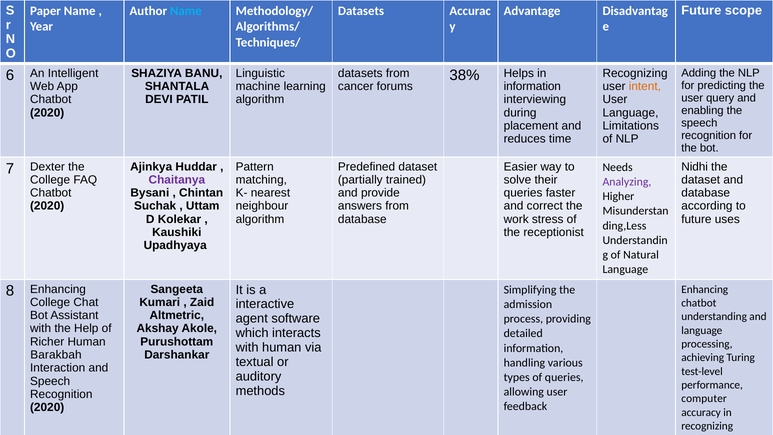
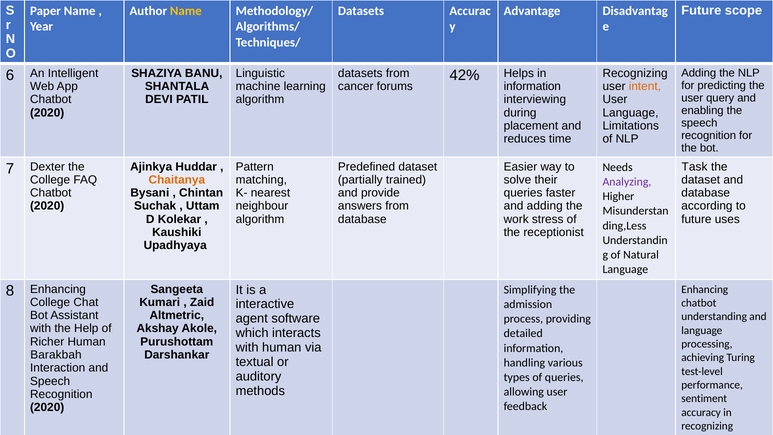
Name colour: light blue -> yellow (186, 11)
38%: 38% -> 42% (465, 75)
Nidhi: Nidhi -> Task (695, 167)
Chaitanya colour: purple -> orange (177, 180)
and correct: correct -> adding (545, 206)
computer: computer -> sentiment (704, 398)
